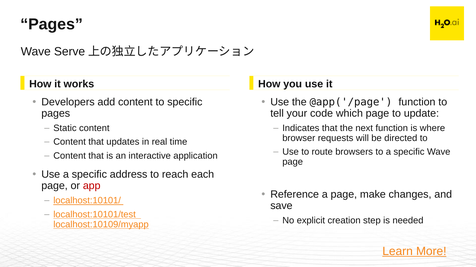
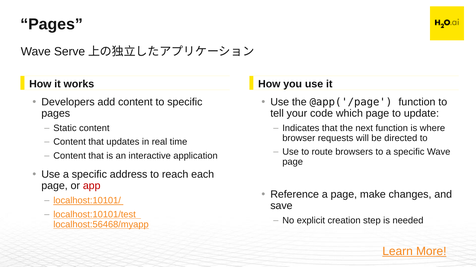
localhost:10109/myapp: localhost:10109/myapp -> localhost:56468/myapp (101, 225)
